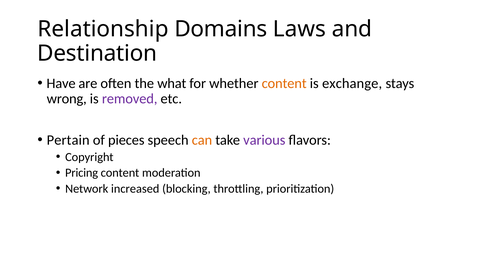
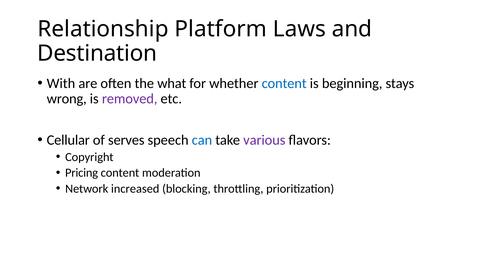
Domains: Domains -> Platform (221, 29)
Have: Have -> With (61, 83)
content colour: orange -> blue (284, 83)
exchange: exchange -> beginning (352, 83)
Pertain: Pertain -> Cellular (68, 140)
pieces: pieces -> serves (126, 140)
can colour: orange -> blue (202, 140)
